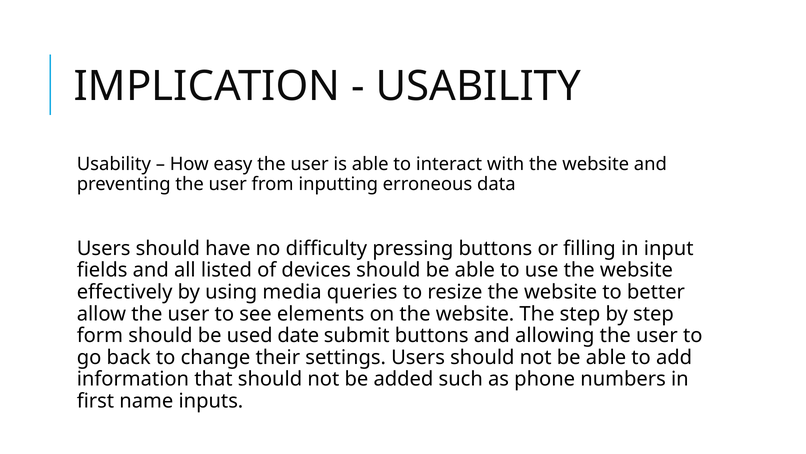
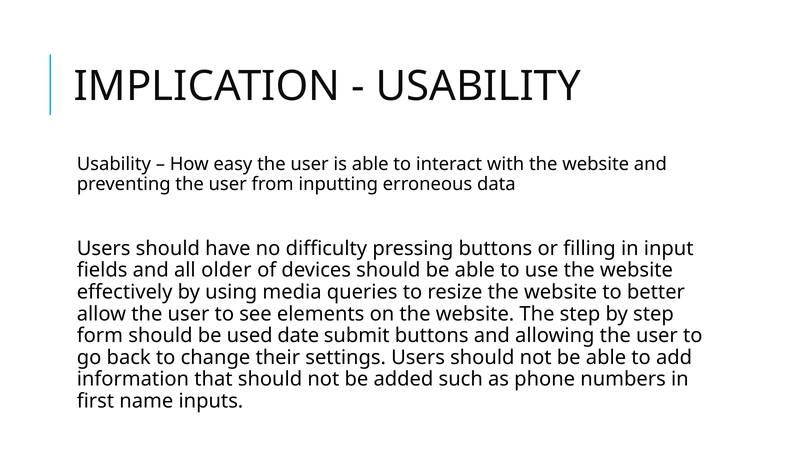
listed: listed -> older (226, 270)
